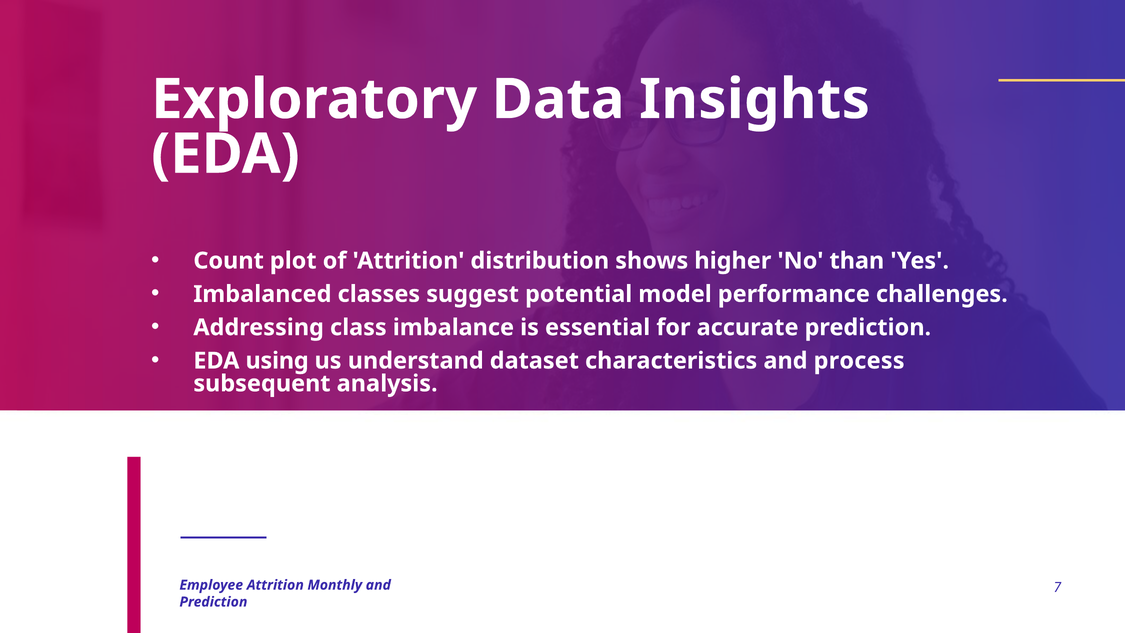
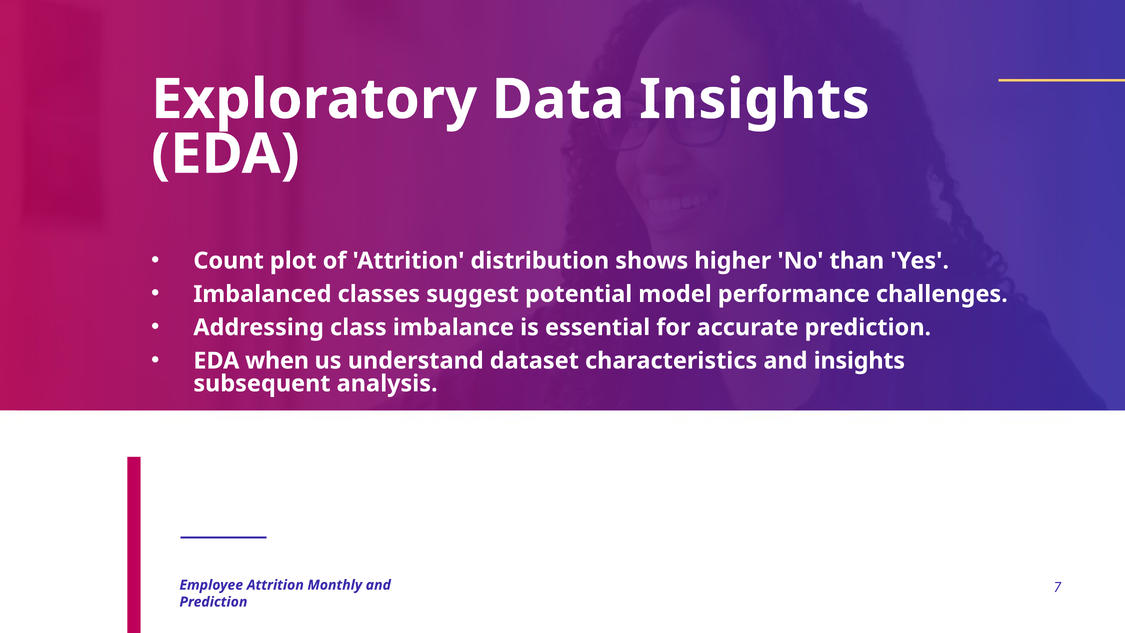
using: using -> when (277, 361)
and process: process -> insights (859, 361)
